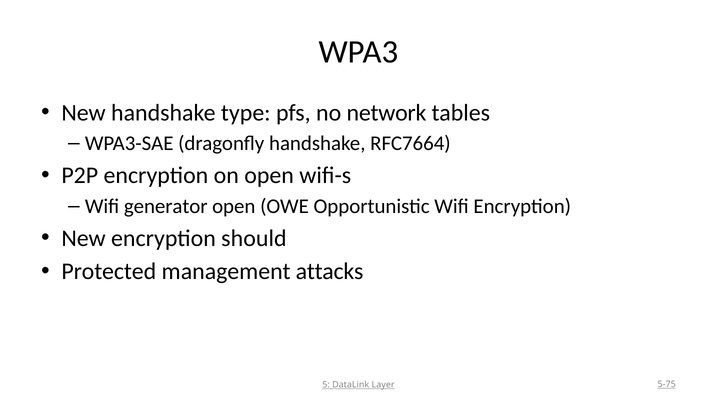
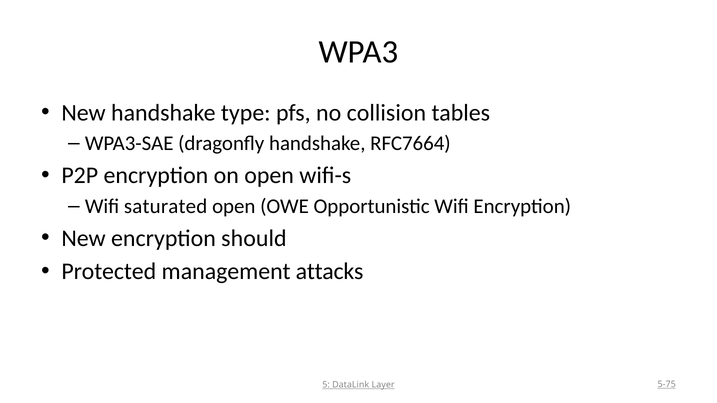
network: network -> collision (386, 113)
generator: generator -> saturated (166, 206)
